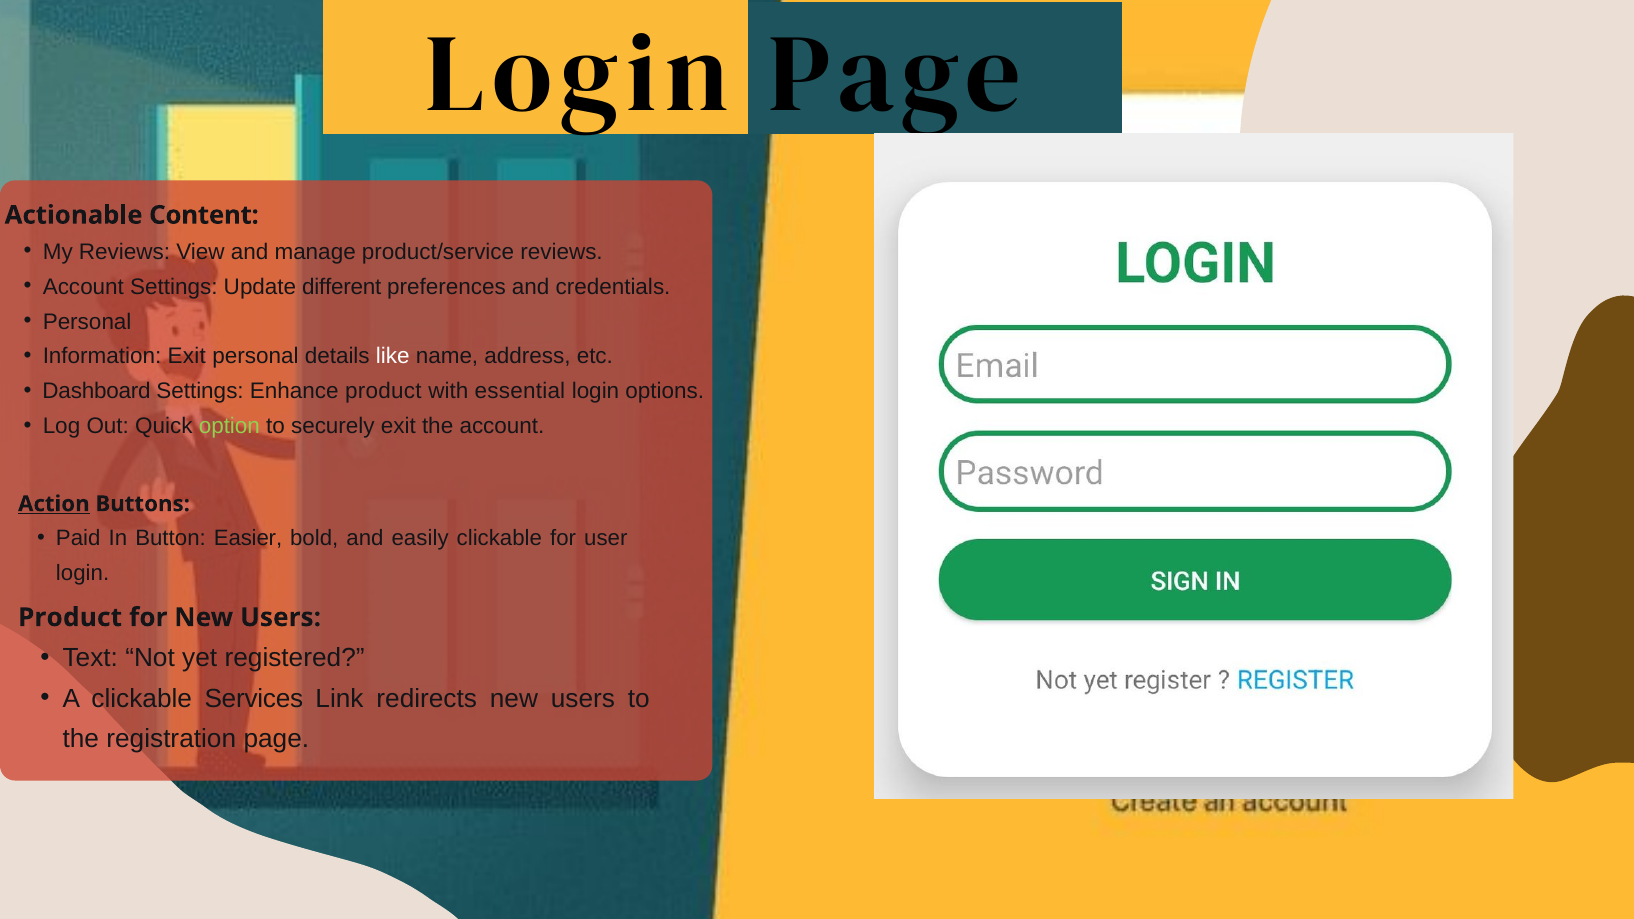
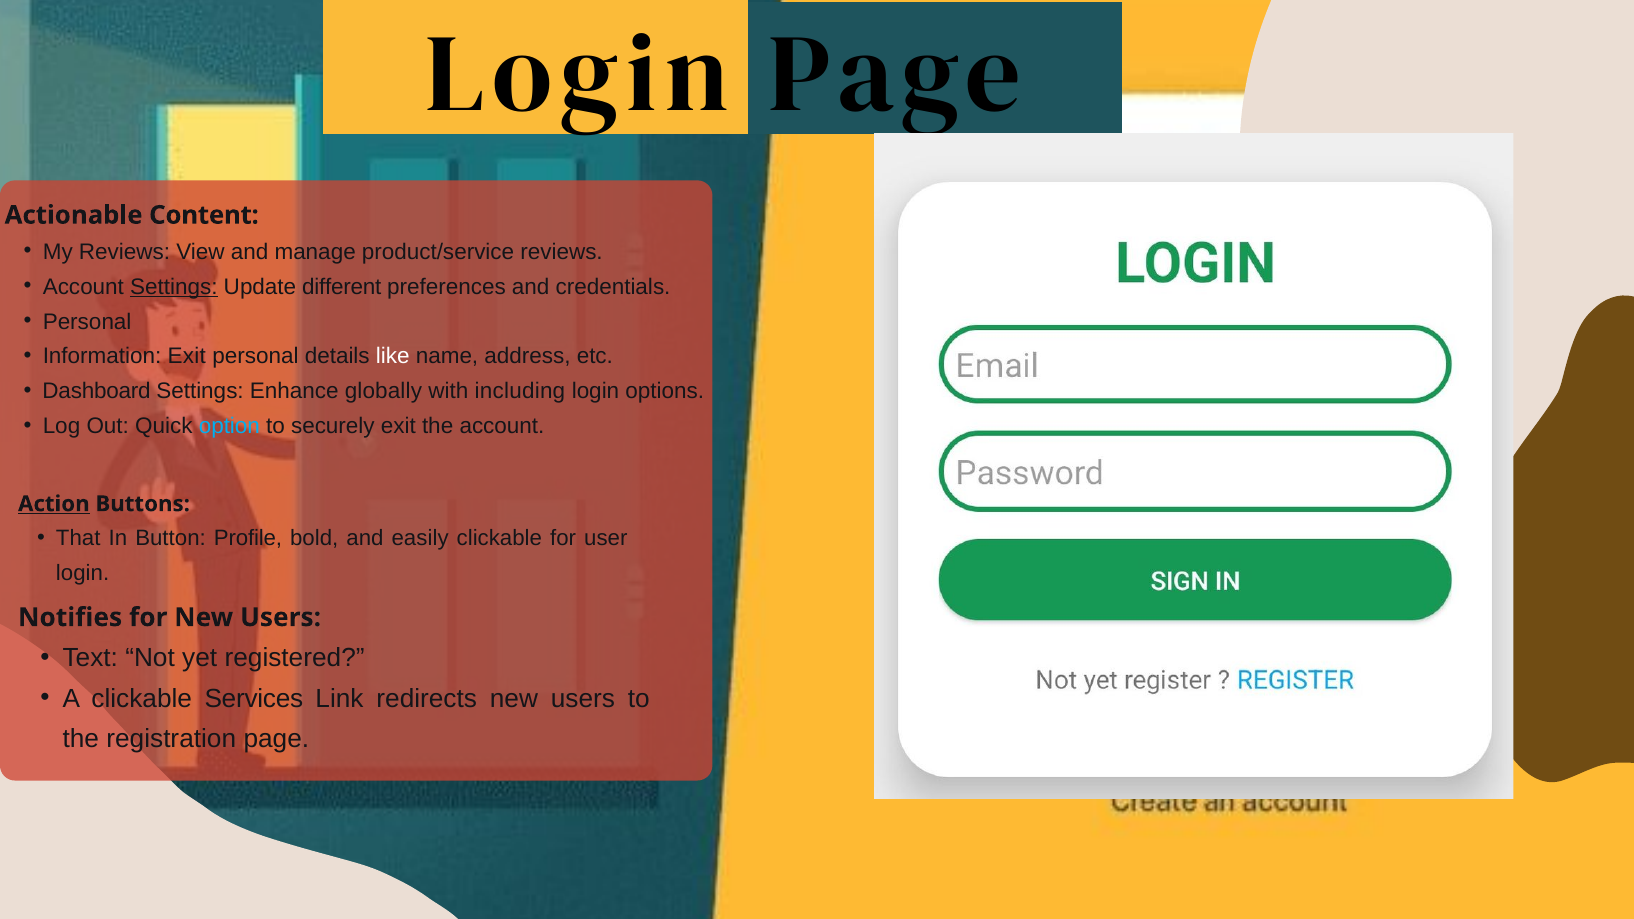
Settings underline: none -> present (174, 287)
Enhance product: product -> globally (383, 391)
essential: essential -> including (520, 391)
option colour: light green -> light blue (229, 426)
Paid: Paid -> That (78, 539)
Easier: Easier -> Profile (248, 539)
Product: Product -> Notifies (70, 618)
